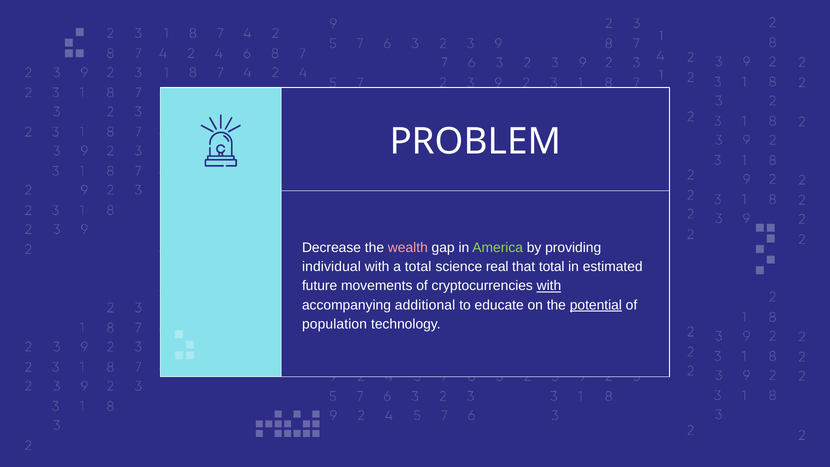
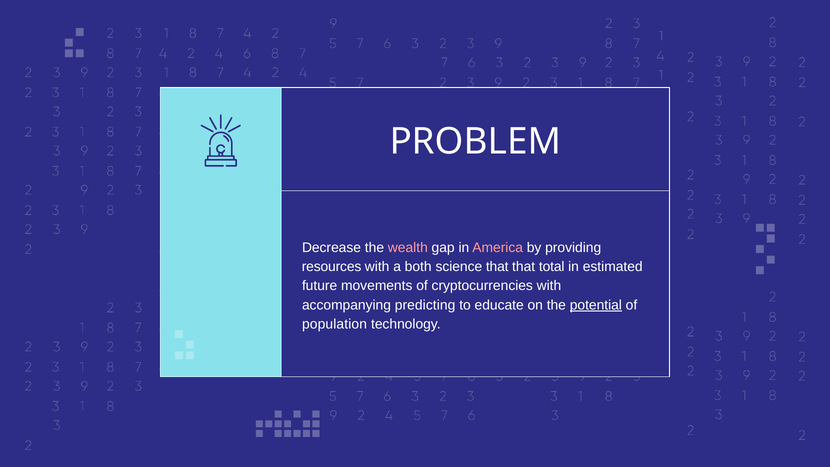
America colour: light green -> pink (498, 248)
individual: individual -> resources (332, 267)
a total: total -> both (418, 267)
science real: real -> that (497, 267)
with underline: present -> none (549, 286)
additional: additional -> predicting (425, 305)
